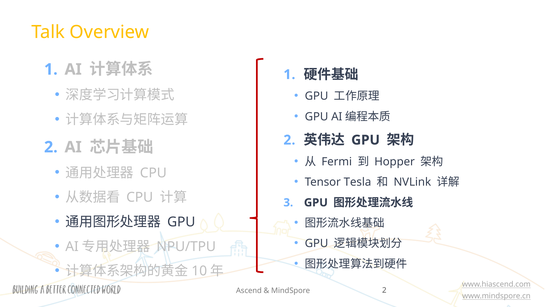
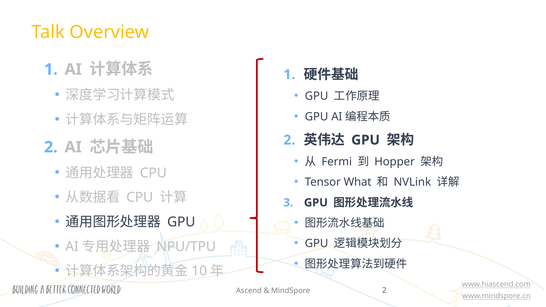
Tesla: Tesla -> What (358, 182)
